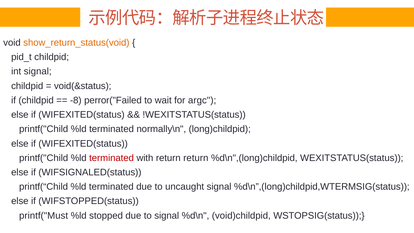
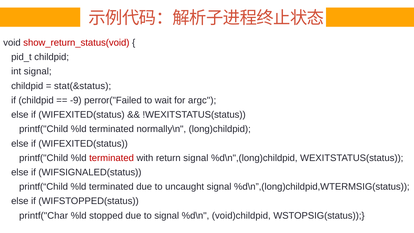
show_return_status(void colour: orange -> red (76, 43)
void(&status: void(&status -> stat(&status (83, 86)
-8: -8 -> -9 (76, 100)
return return: return -> signal (196, 158)
printf("Must: printf("Must -> printf("Char (44, 215)
